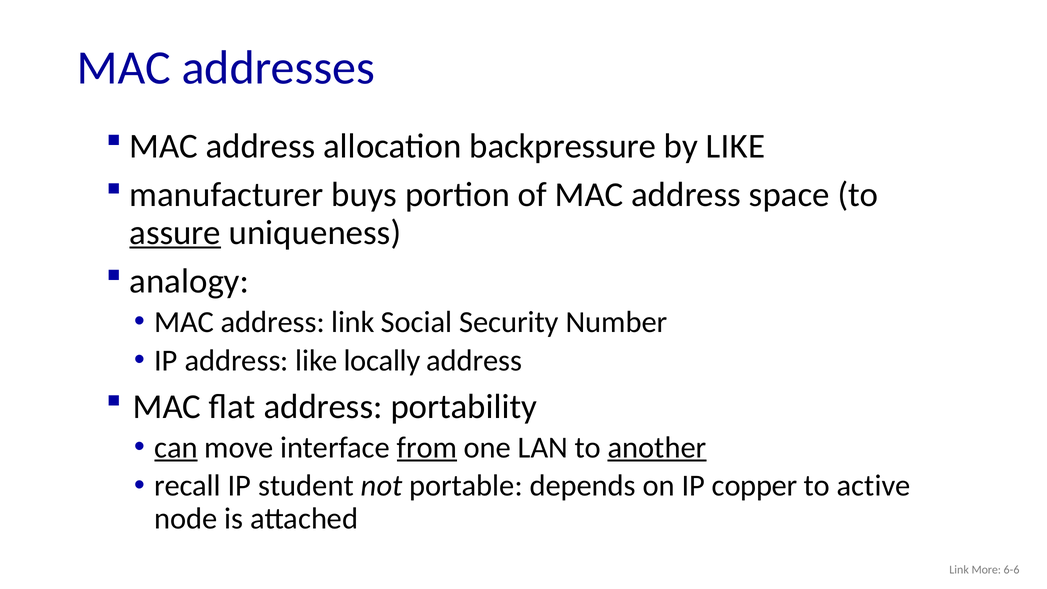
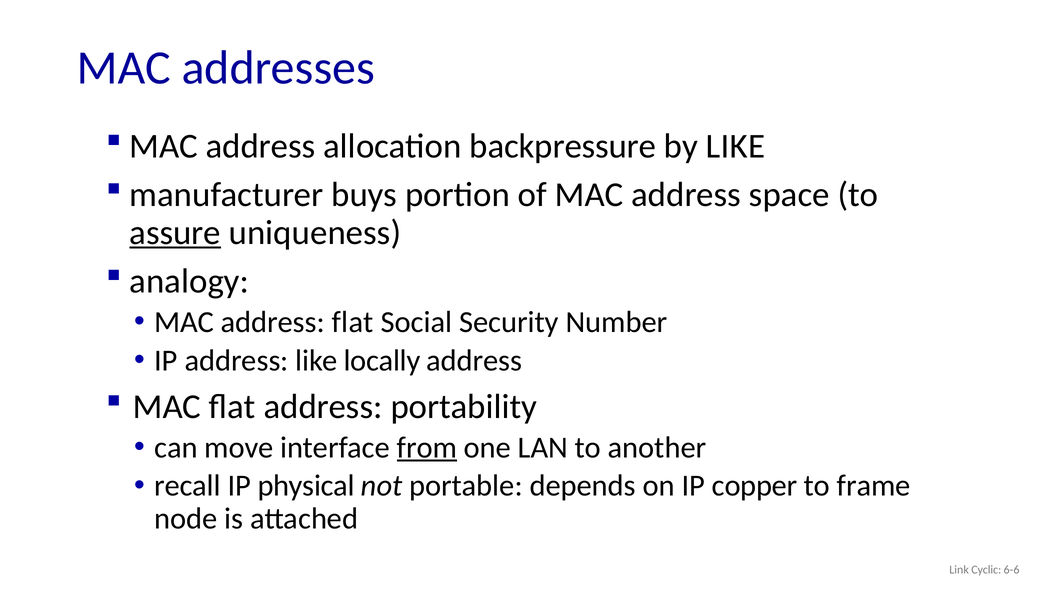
address link: link -> flat (353, 322)
can underline: present -> none (176, 447)
another underline: present -> none (657, 447)
student: student -> physical (306, 486)
active: active -> frame (874, 486)
More: More -> Cyclic (986, 570)
